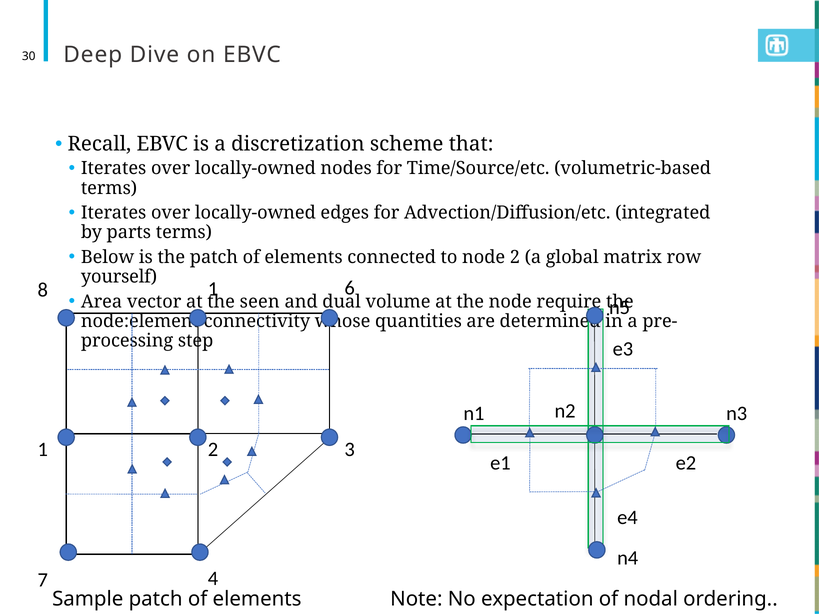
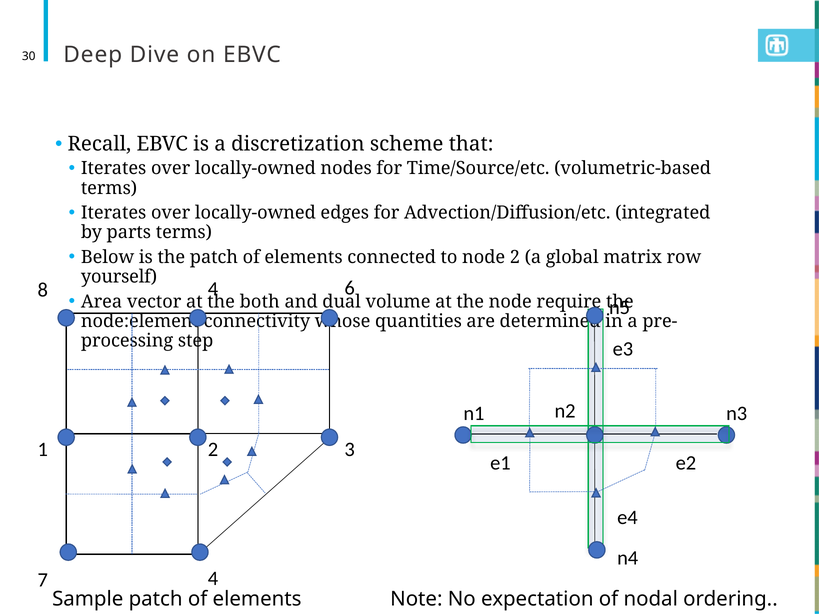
8 1: 1 -> 4 (213, 289)
seen: seen -> both (260, 302)
